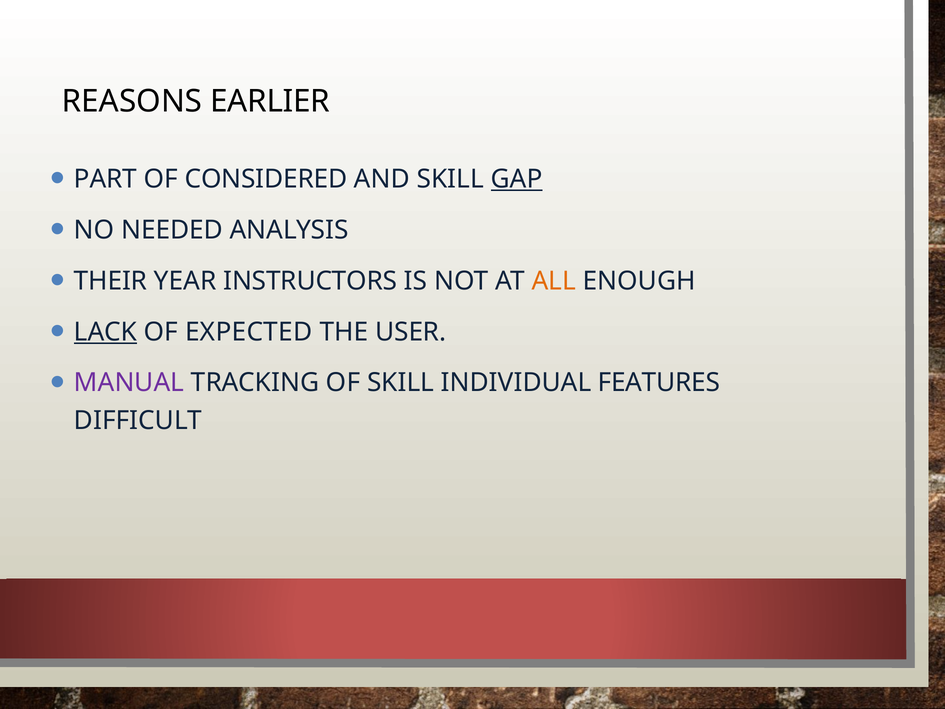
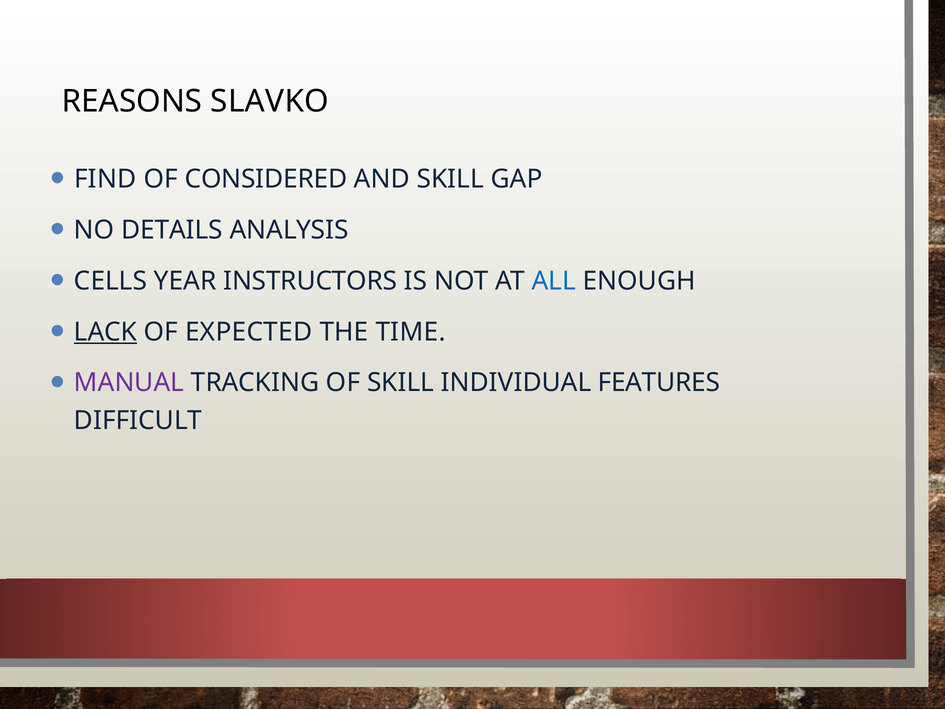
EARLIER: EARLIER -> SLAVKO (270, 101)
PART: PART -> FIND (105, 179)
GAP underline: present -> none (517, 179)
NEEDED: NEEDED -> DETAILS (172, 230)
THEIR: THEIR -> CELLS (110, 281)
ALL colour: orange -> blue (554, 281)
USER: USER -> TIME (411, 332)
